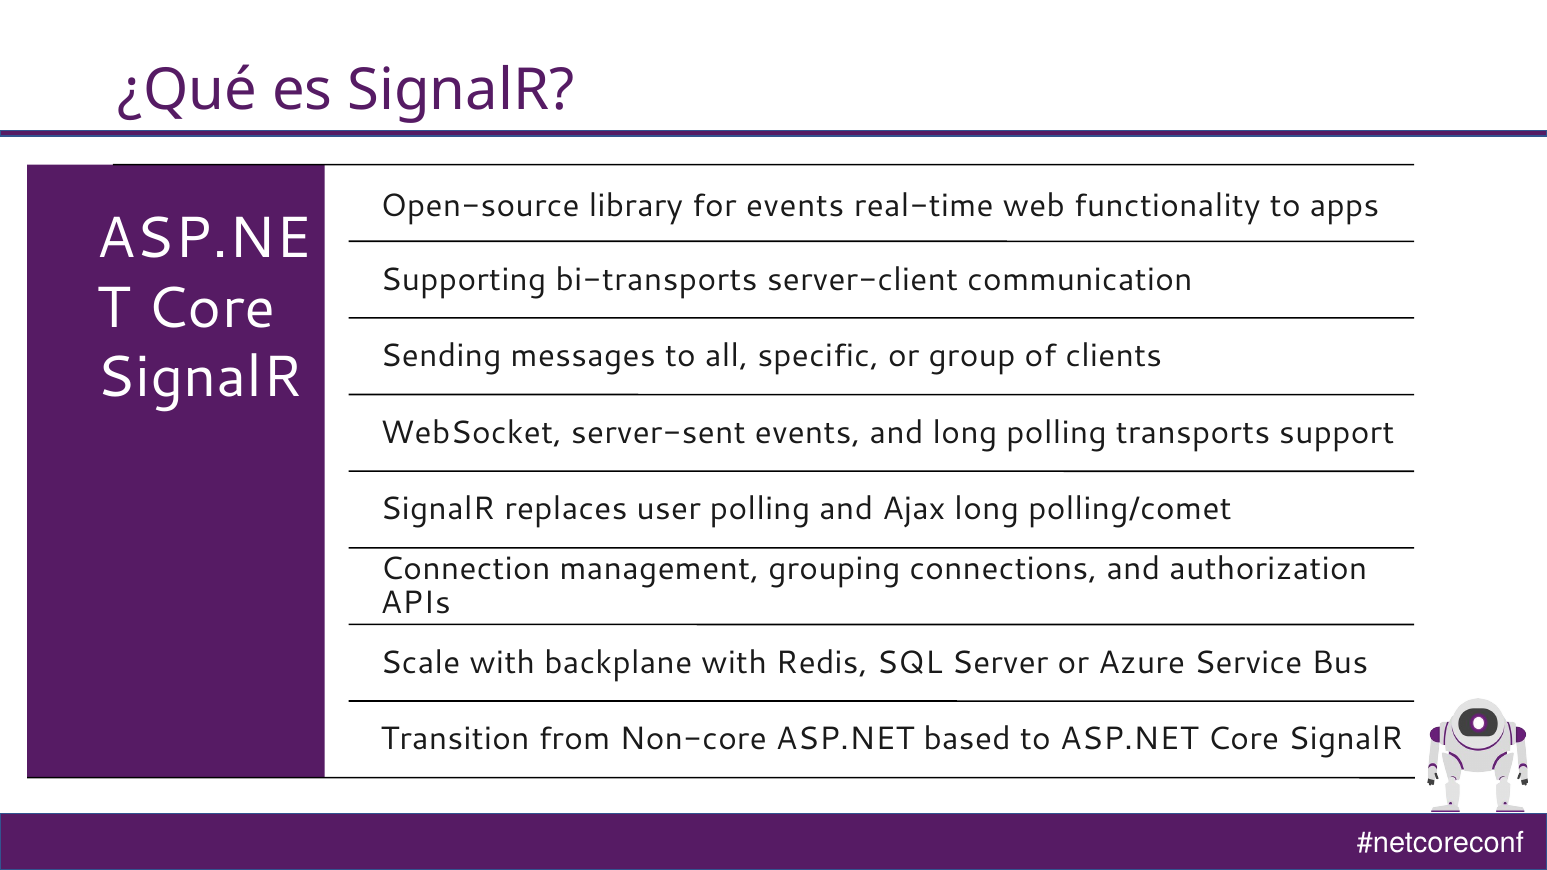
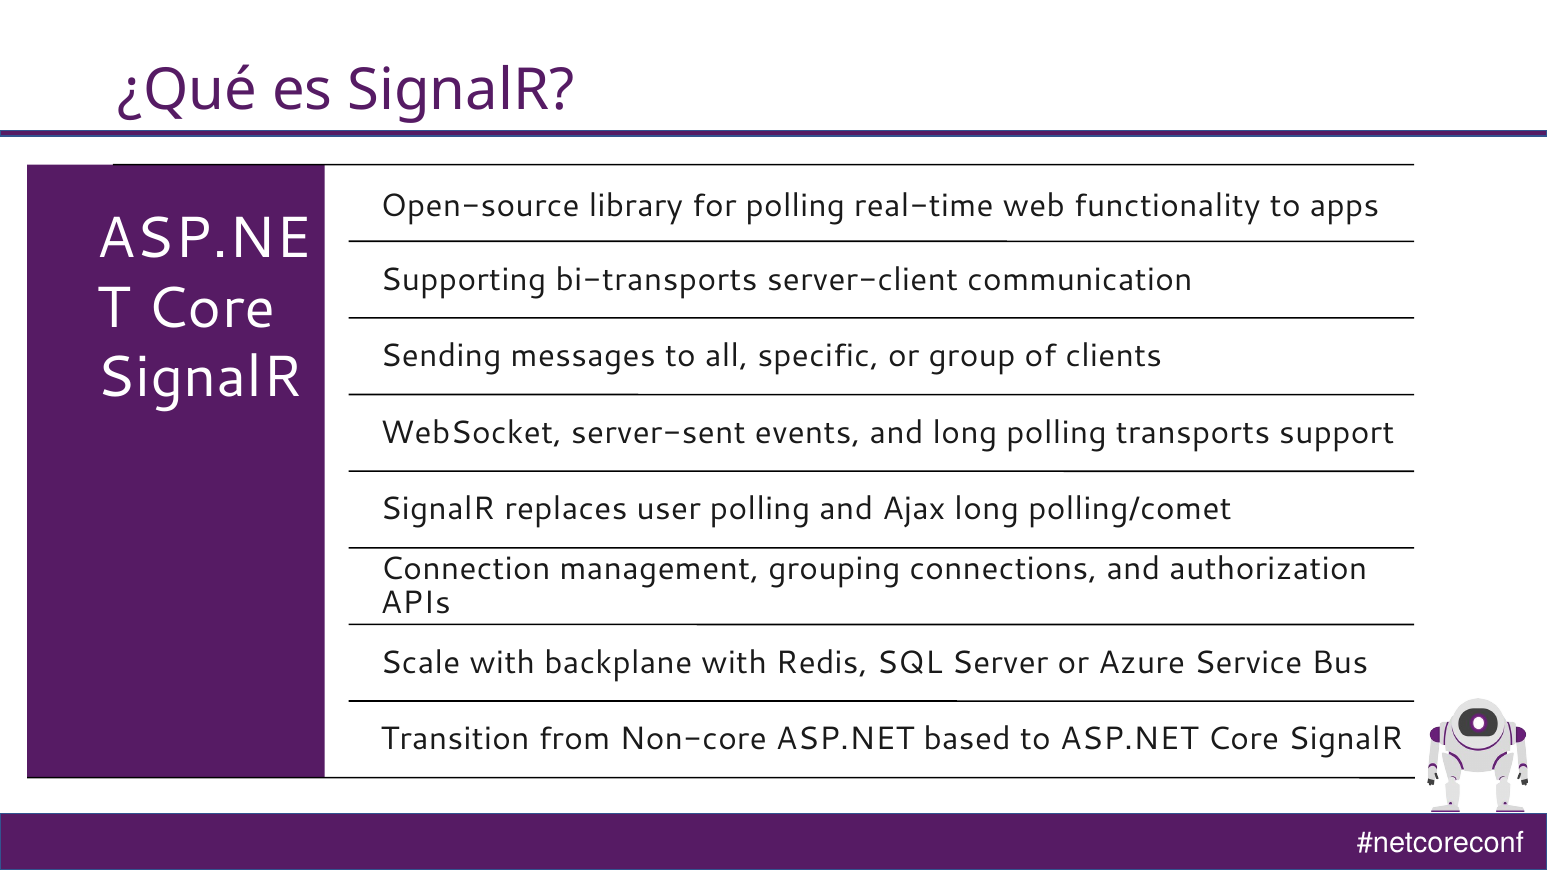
for events: events -> polling (795, 206)
